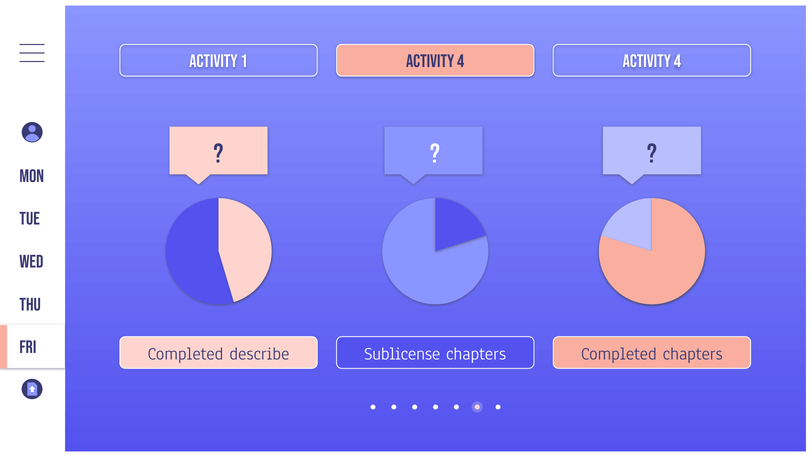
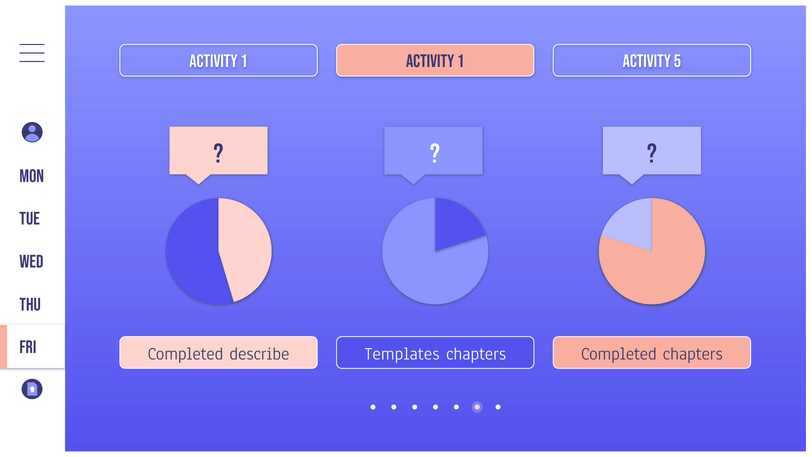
4: 4 -> 1 (461, 61)
4: 4 -> 5 (677, 61)
Sublicense: Sublicense -> Templates (402, 354)
